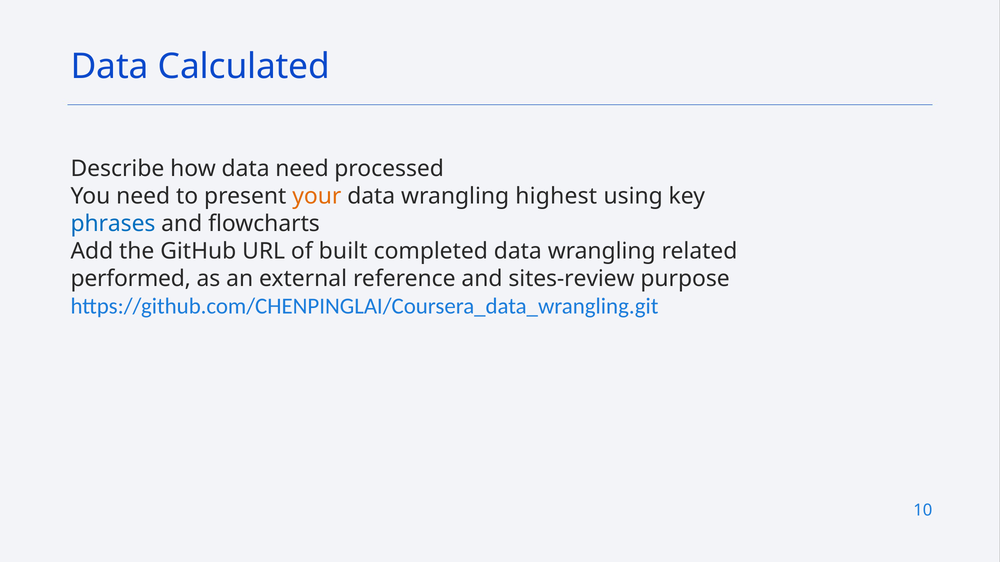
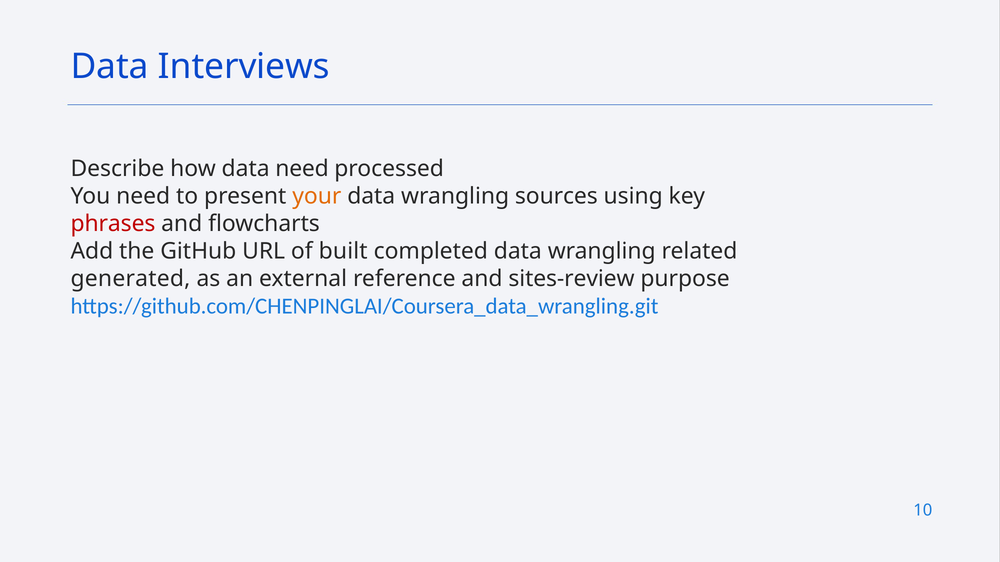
Calculated: Calculated -> Interviews (244, 67)
highest: highest -> sources (556, 196)
phrases colour: blue -> red (113, 224)
performed: performed -> generated (130, 279)
